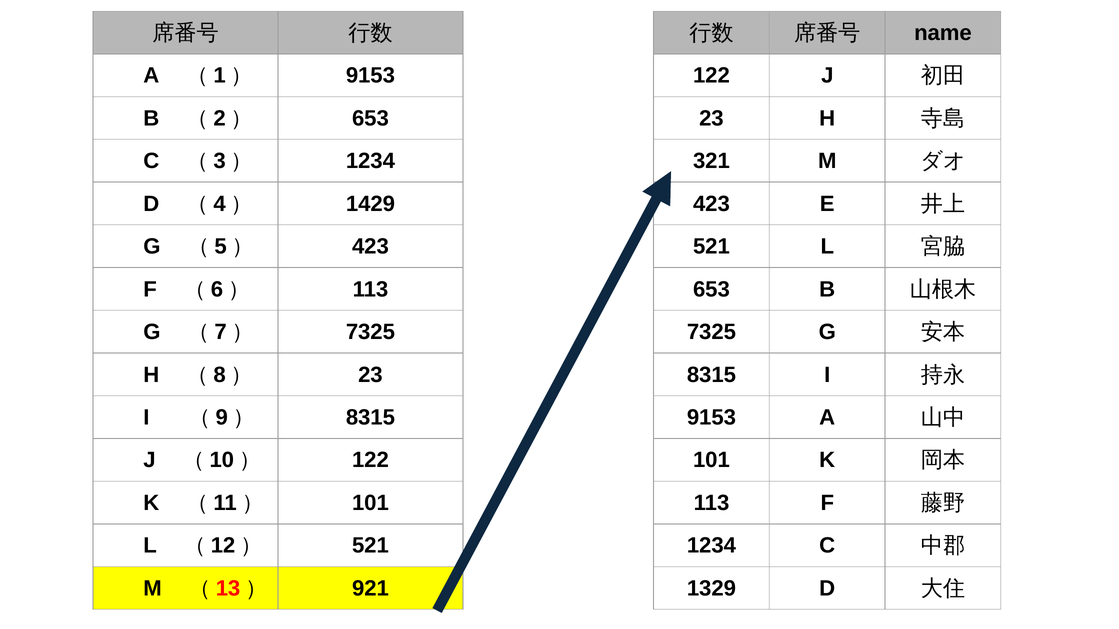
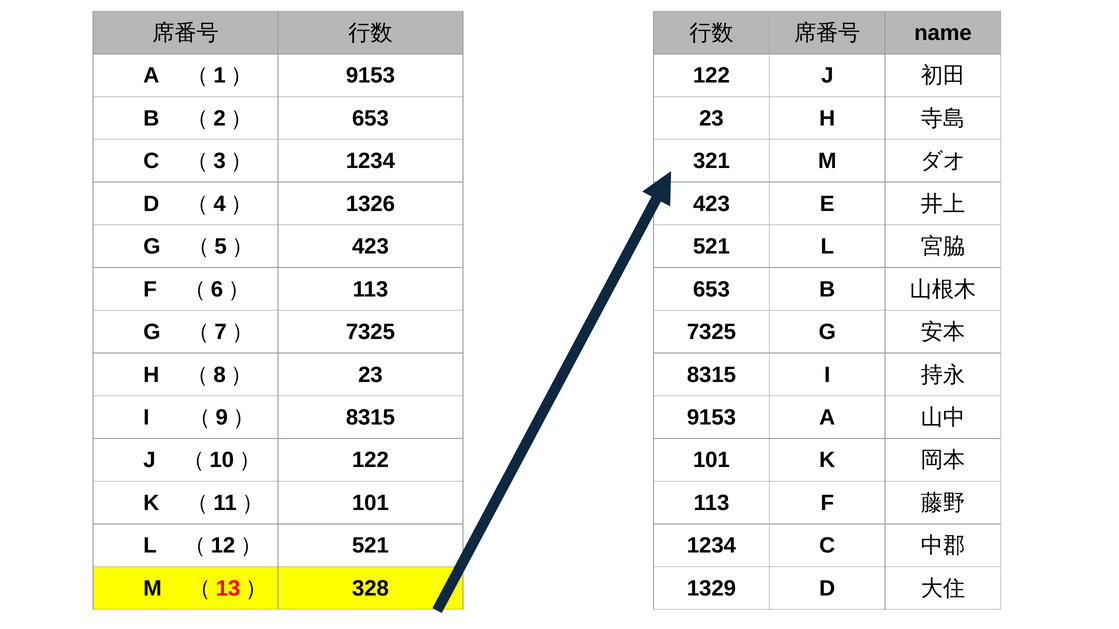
1429: 1429 -> 1326 (370, 204)
921: 921 -> 328 (370, 589)
